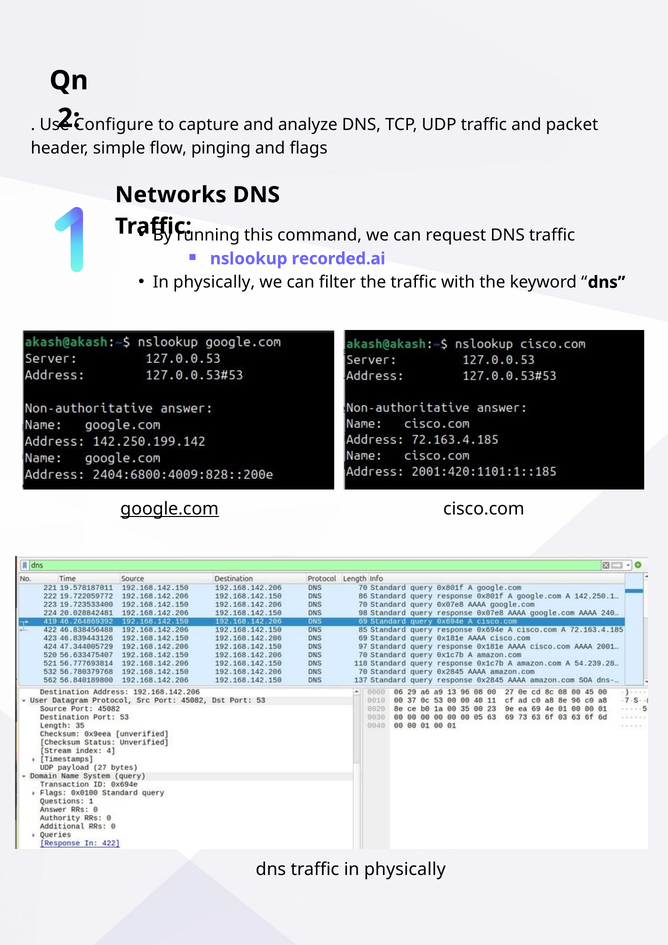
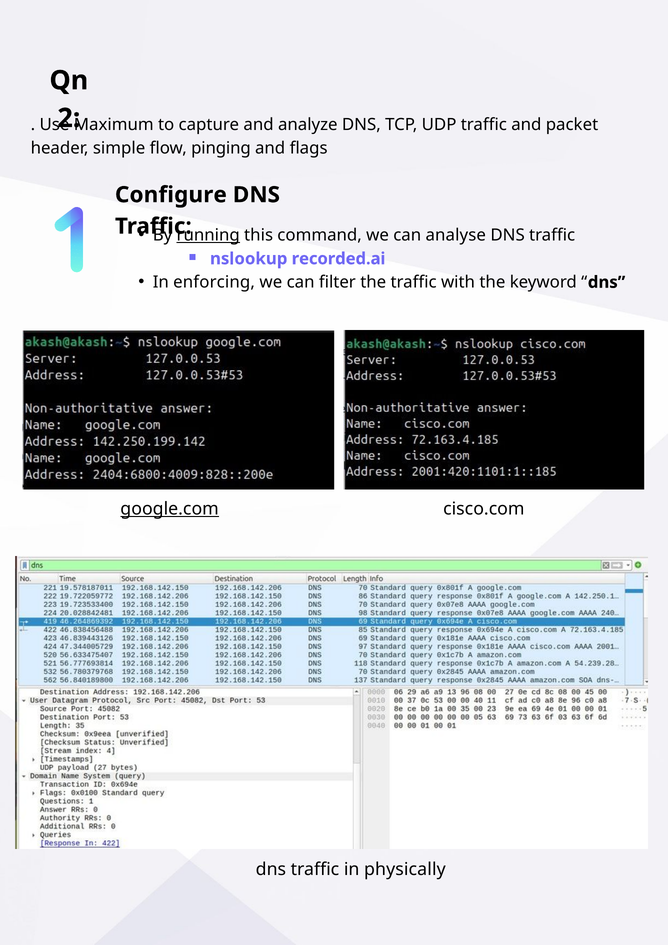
Configure: Configure -> Maximum (114, 125)
Networks: Networks -> Configure (171, 195)
running underline: none -> present (208, 235)
request: request -> analyse (456, 235)
physically: physically -> enforcing (214, 282)
